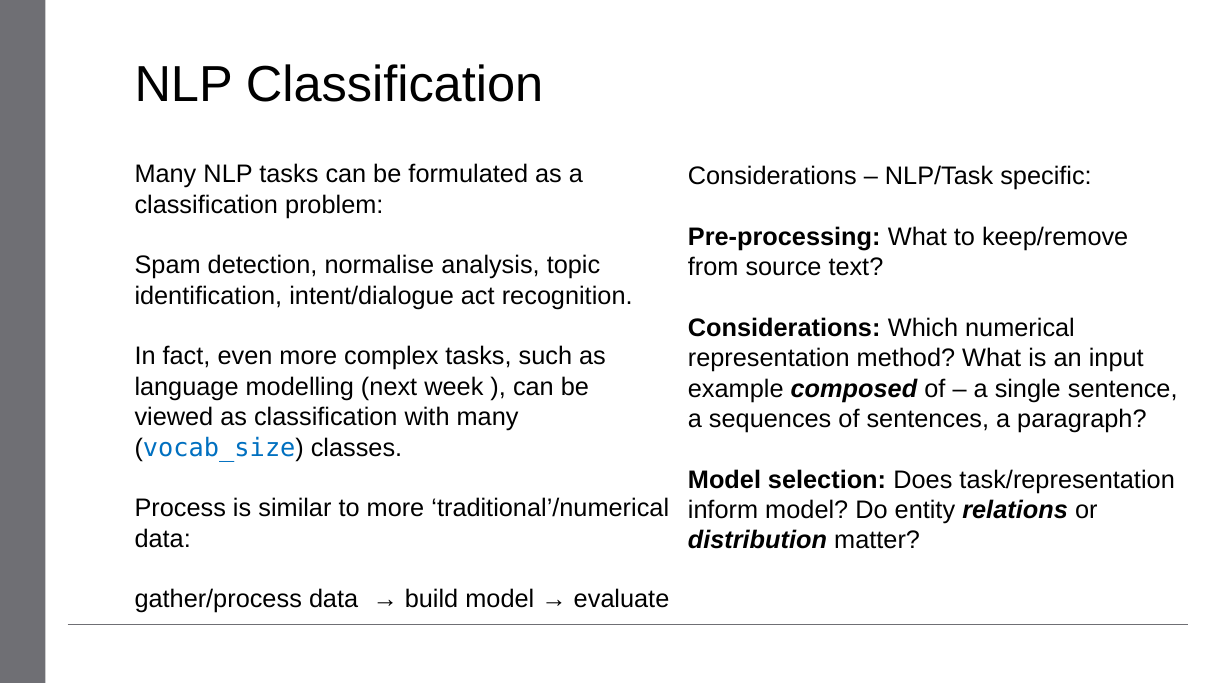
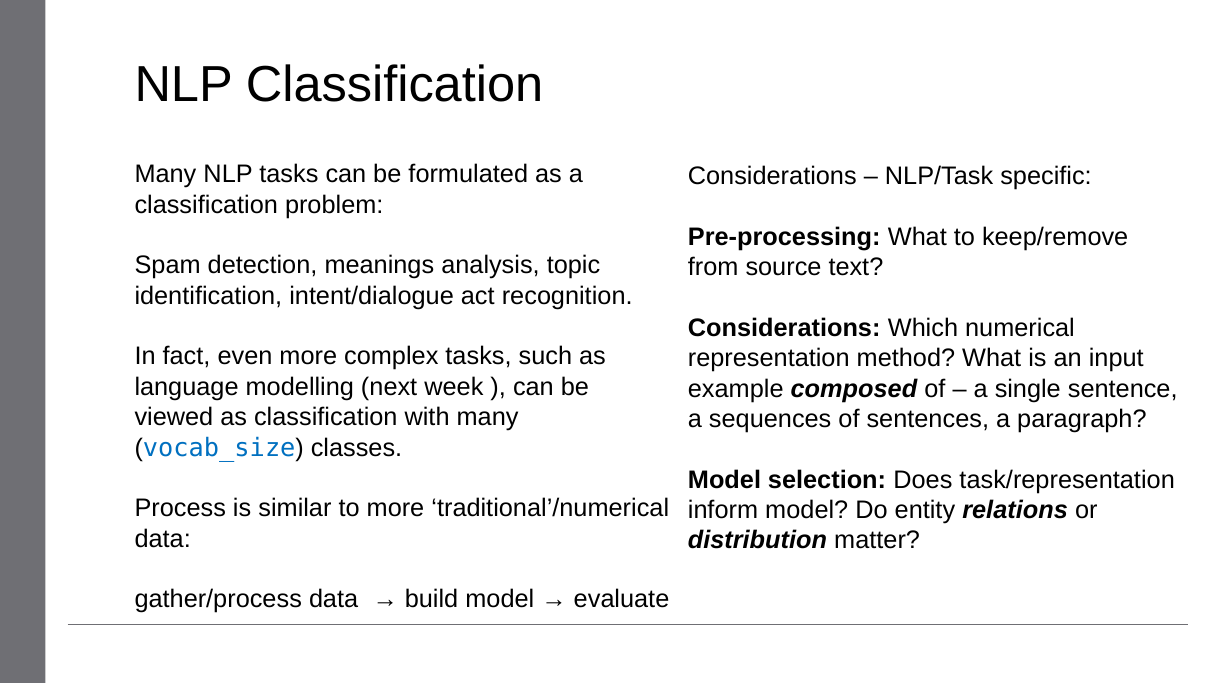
normalise: normalise -> meanings (379, 265)
